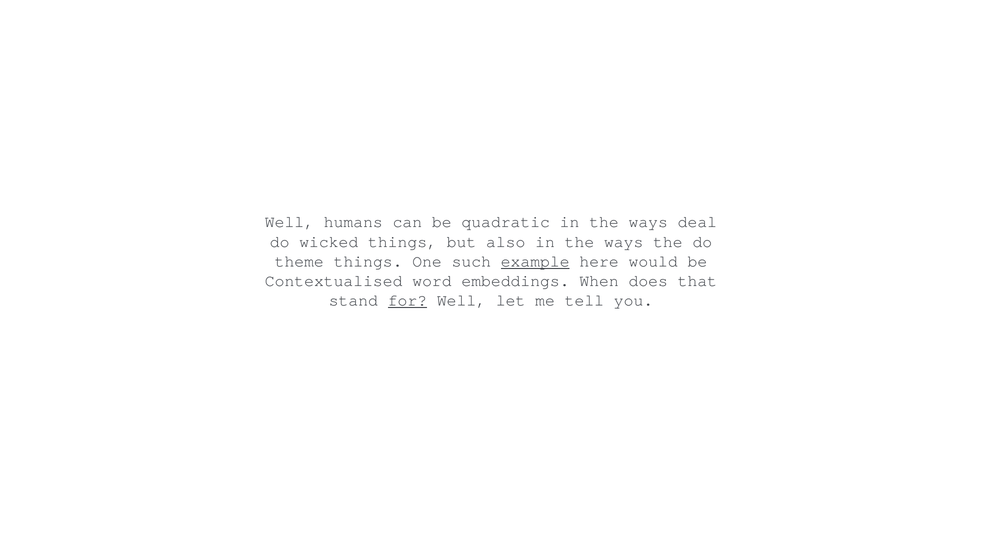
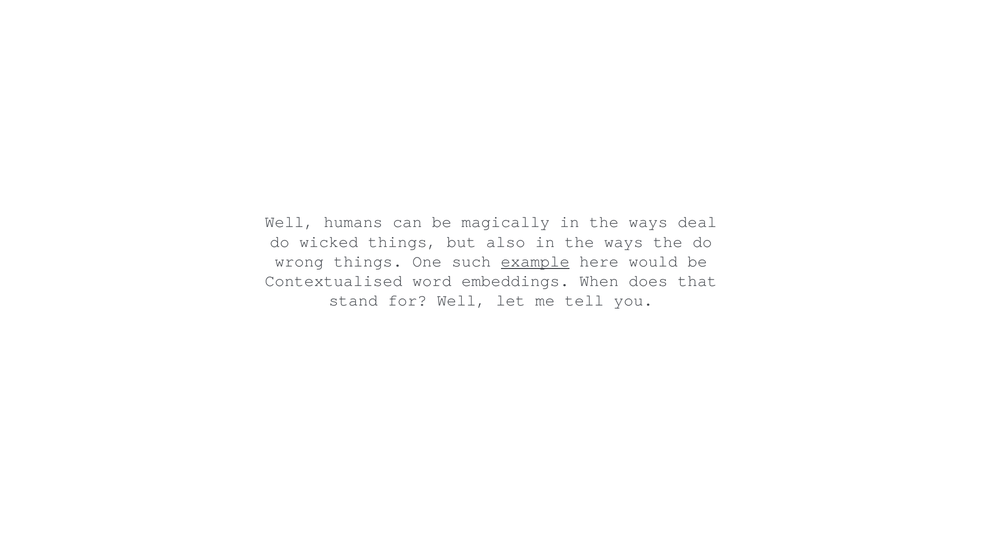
quadratic: quadratic -> magically (506, 222)
theme: theme -> wrong (299, 261)
for underline: present -> none (407, 301)
